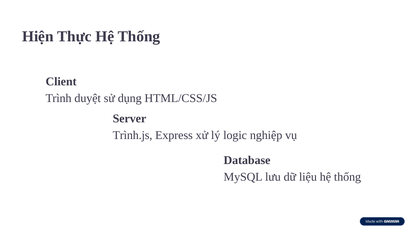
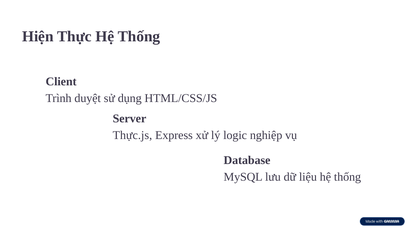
Trình.js: Trình.js -> Thực.js (132, 135)
